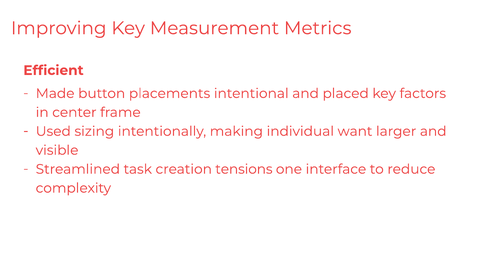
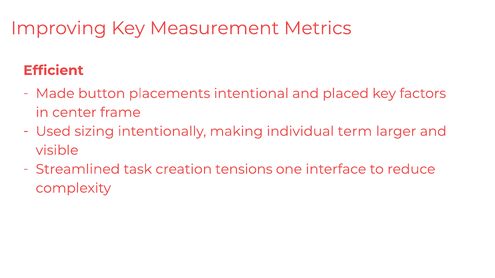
want: want -> term (355, 132)
